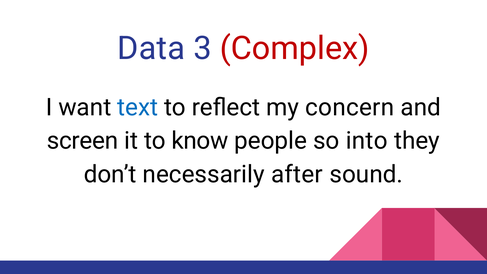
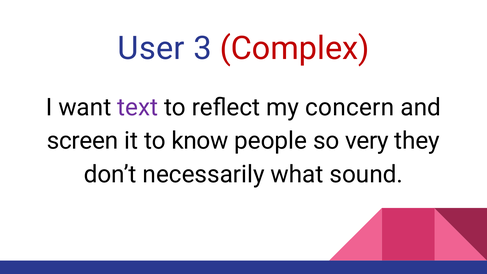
Data: Data -> User (151, 48)
text colour: blue -> purple (138, 107)
into: into -> very (367, 141)
after: after -> what (297, 174)
